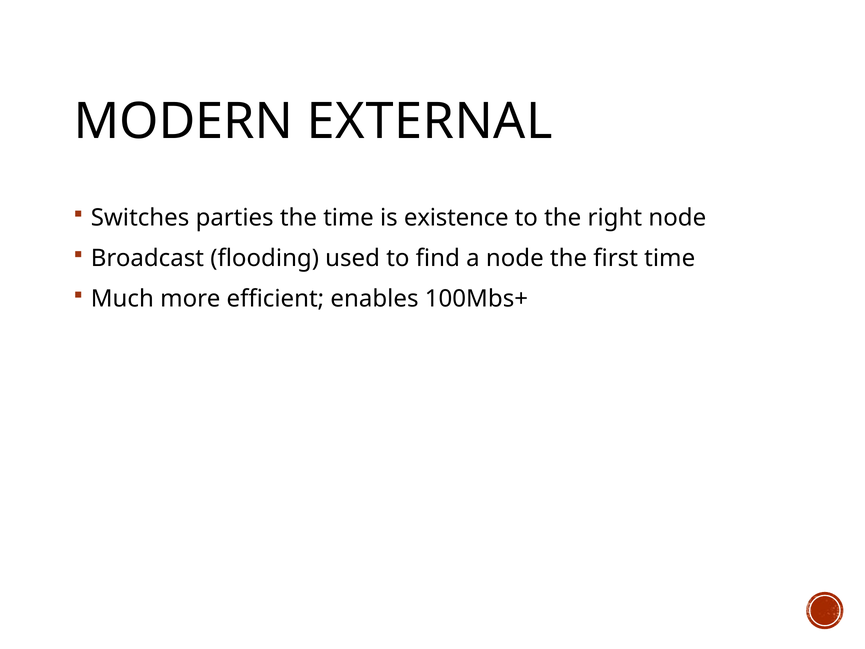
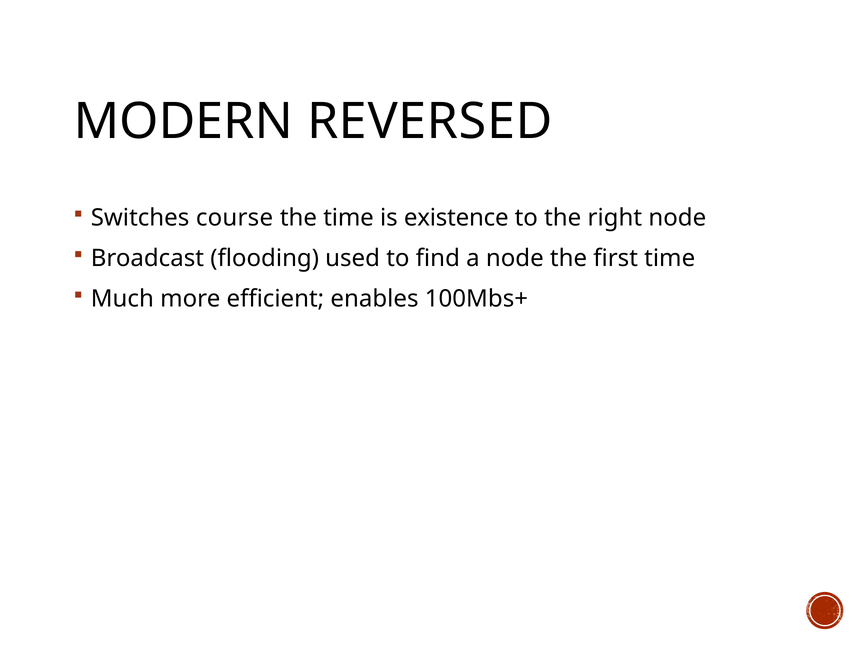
EXTERNAL: EXTERNAL -> REVERSED (430, 122)
parties: parties -> course (234, 218)
